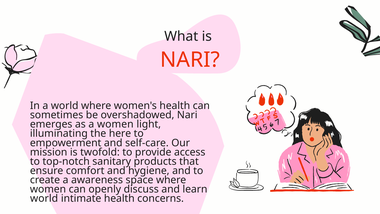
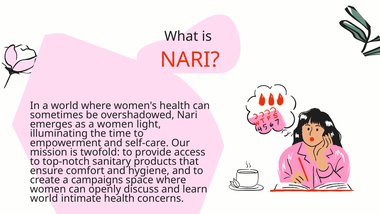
here: here -> time (120, 133)
awareness: awareness -> campaigns (97, 180)
